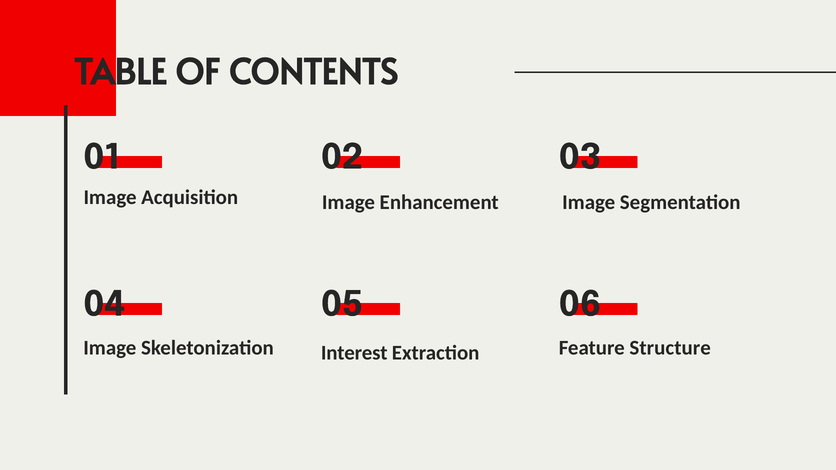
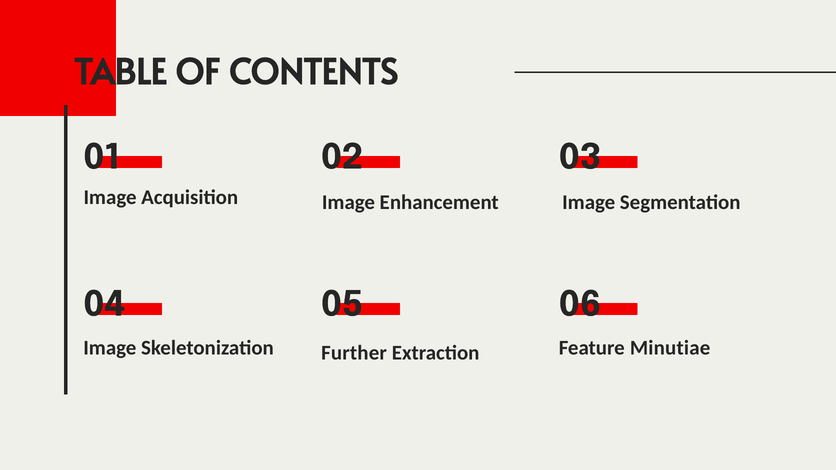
Structure: Structure -> Minutiae (670, 348)
Interest: Interest -> Further (354, 353)
